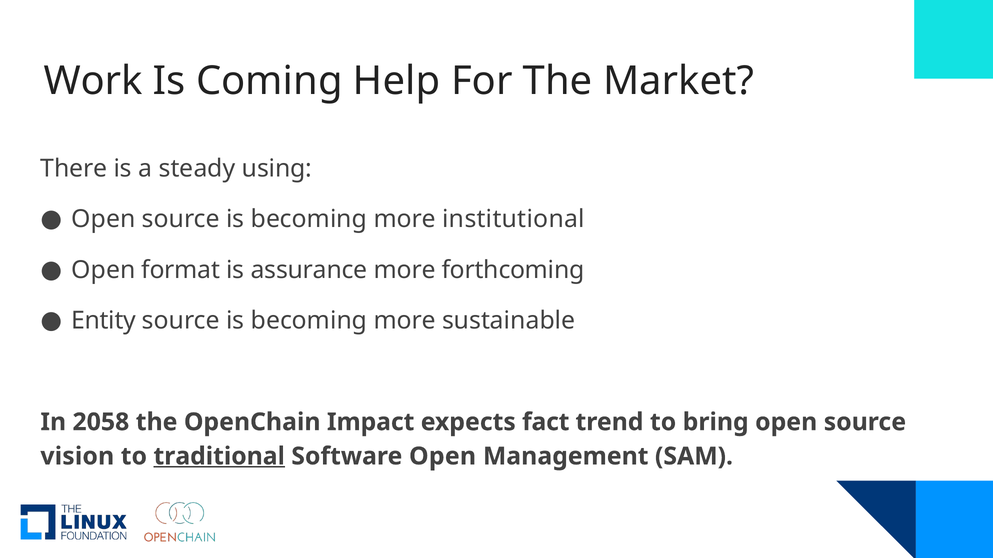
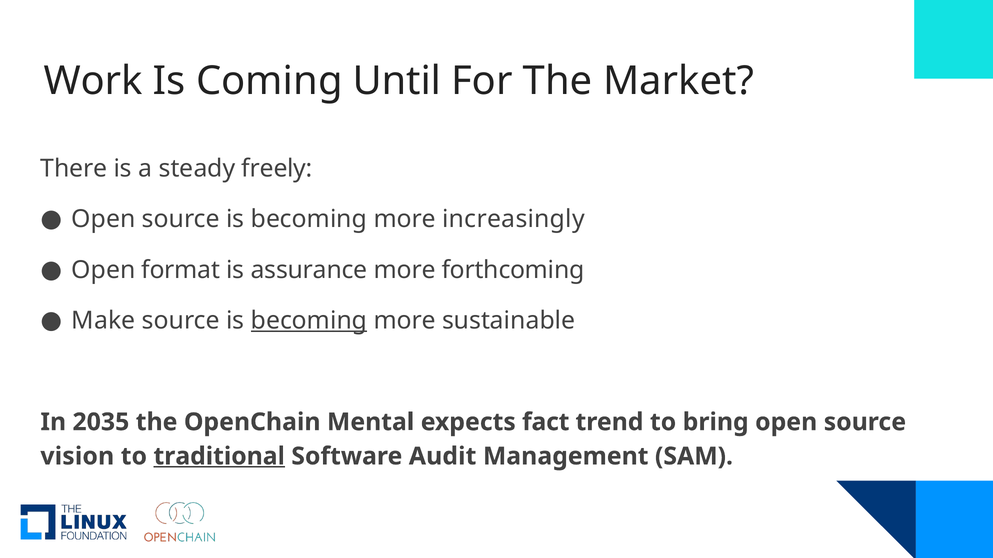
Help: Help -> Until (397, 81)
using: using -> freely (277, 169)
institutional: institutional -> increasingly (514, 219)
Entity: Entity -> Make (103, 321)
becoming underline: none -> present (309, 321)
2058: 2058 -> 2035 (101, 422)
Impact: Impact -> Mental (371, 422)
Software Open: Open -> Audit (443, 457)
